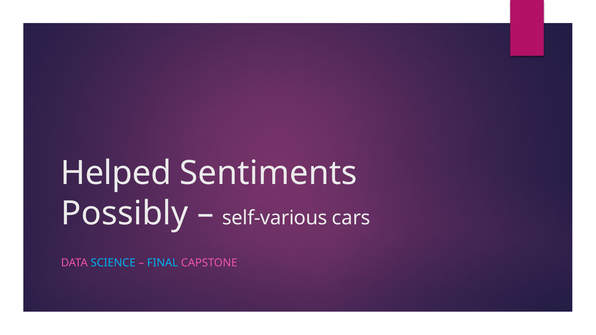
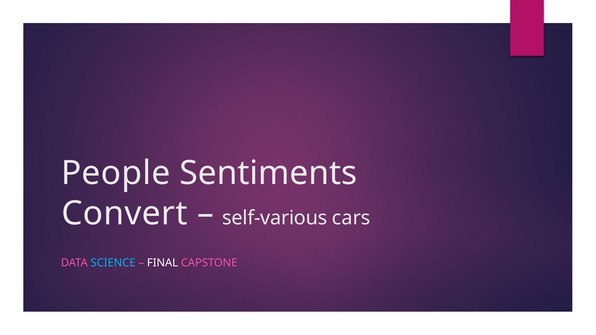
Helped: Helped -> People (116, 173)
Possibly: Possibly -> Convert (124, 214)
FINAL colour: light blue -> white (163, 263)
